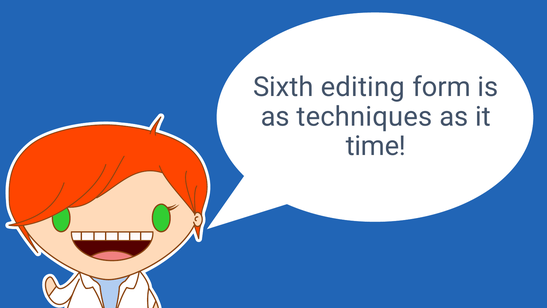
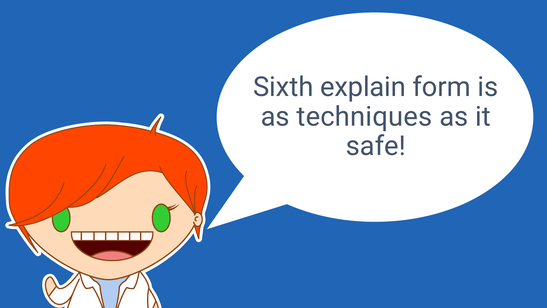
editing: editing -> explain (363, 87)
time: time -> safe (376, 146)
